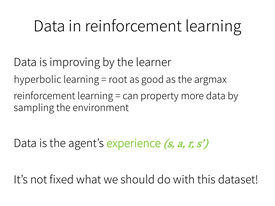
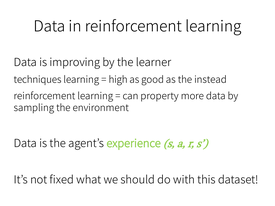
hyperbolic: hyperbolic -> techniques (38, 80)
root: root -> high (118, 80)
argmax: argmax -> instead (210, 80)
